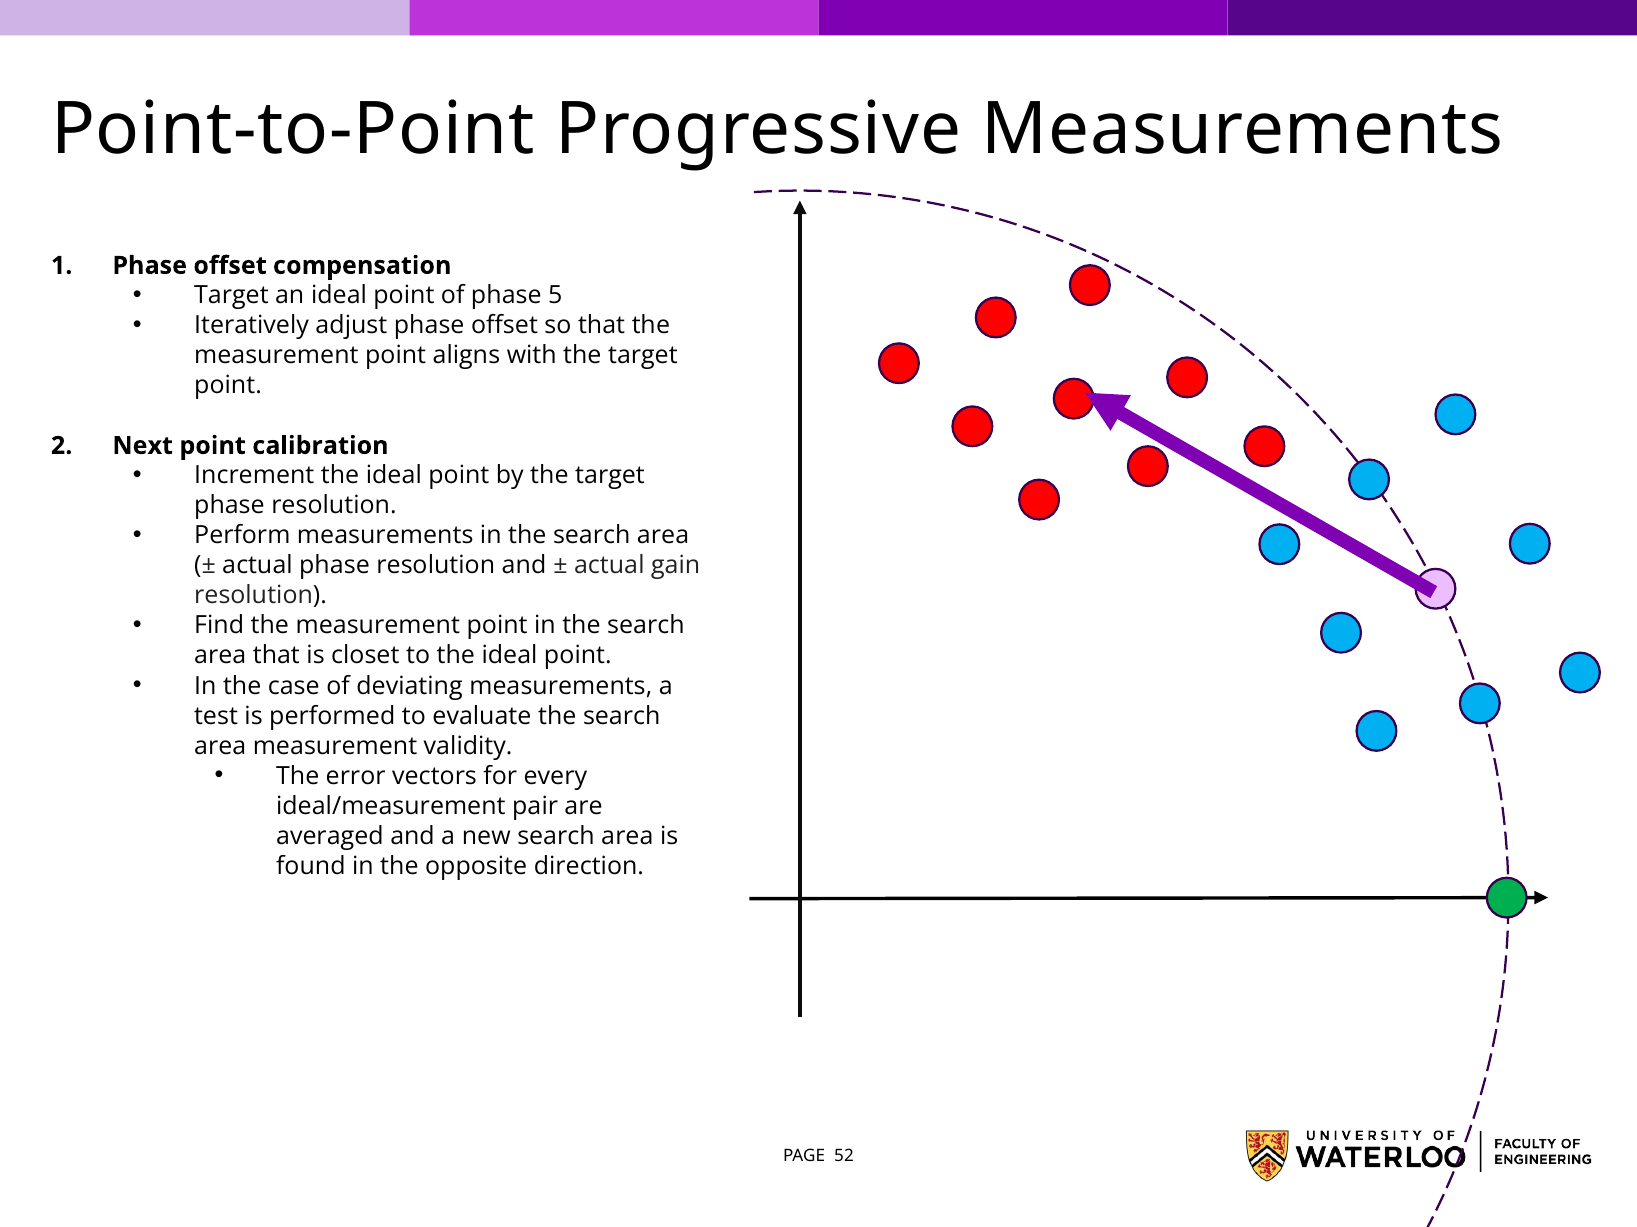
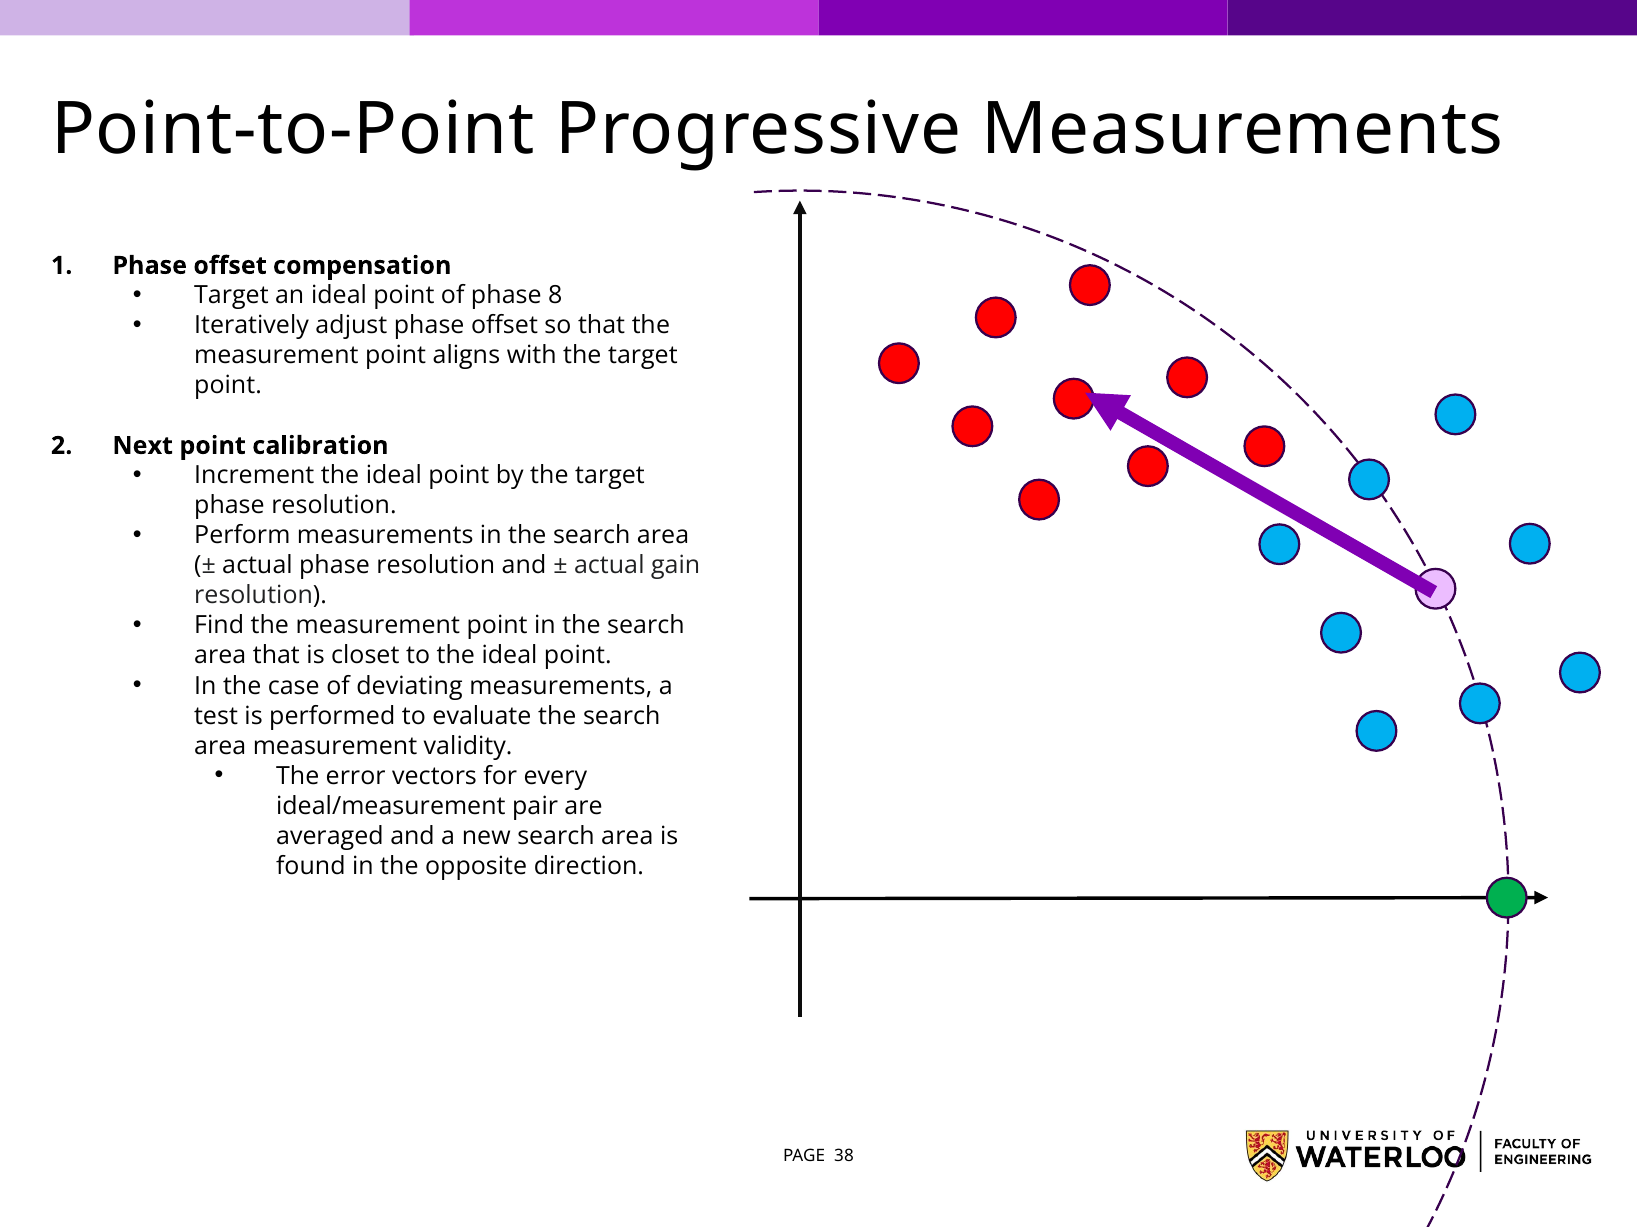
5: 5 -> 8 (555, 296)
52: 52 -> 38 (844, 1156)
